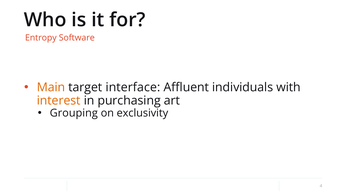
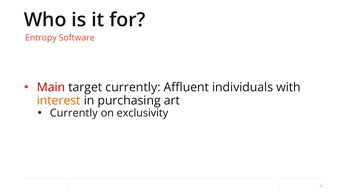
Main colour: orange -> red (51, 87)
target interface: interface -> currently (133, 87)
Grouping: Grouping -> Currently (74, 113)
